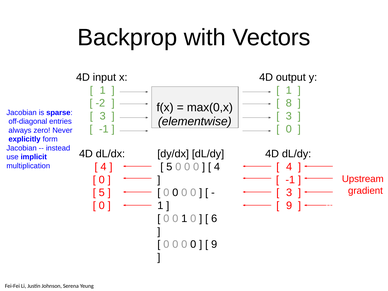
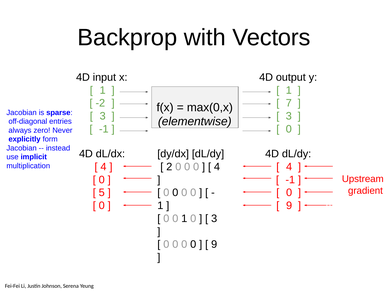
8: 8 -> 7 (289, 103)
5: 5 -> 2 (169, 167)
3: 3 -> 0 (289, 193)
6: 6 -> 3 (214, 219)
